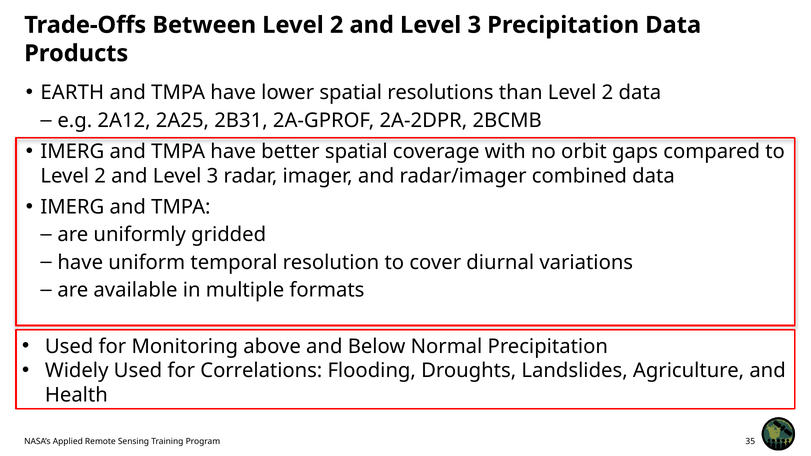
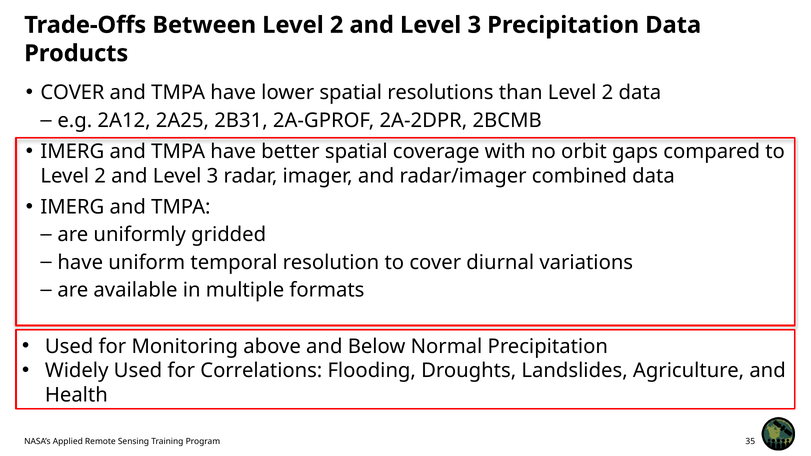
EARTH: EARTH -> COVER (72, 93)
